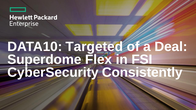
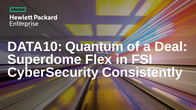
Targeted: Targeted -> Quantum (94, 47)
